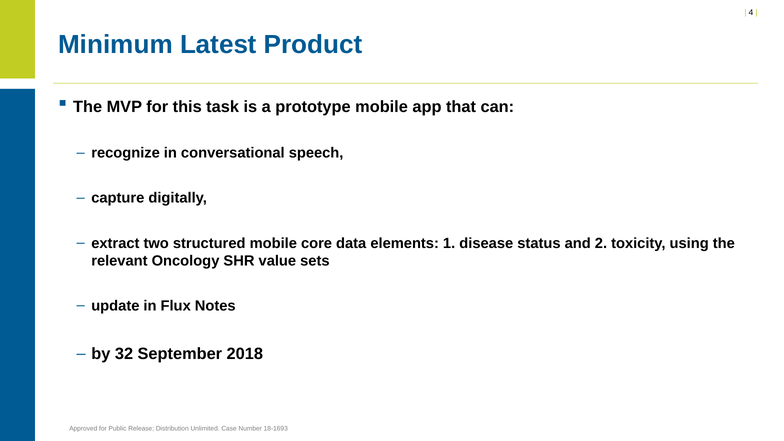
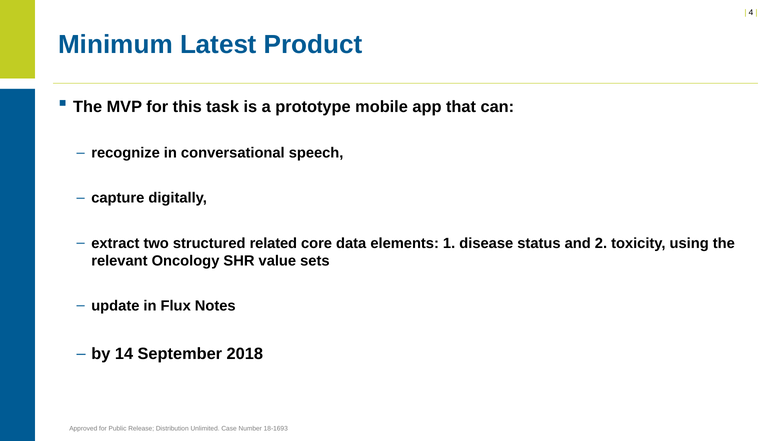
structured mobile: mobile -> related (273, 243)
32: 32 -> 14 (124, 354)
